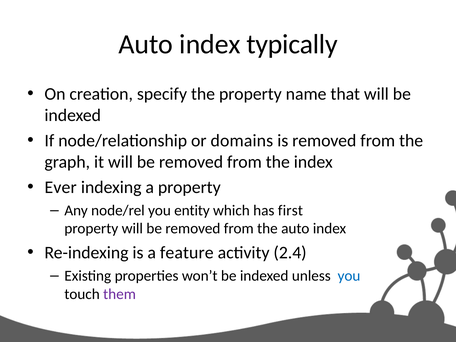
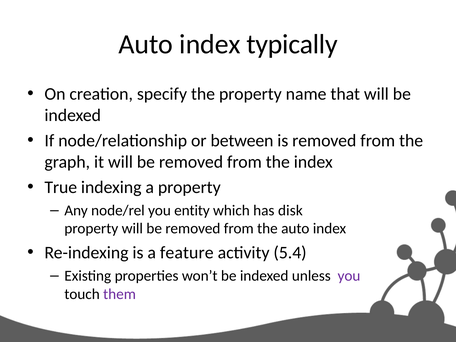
domains: domains -> between (242, 141)
Ever: Ever -> True (61, 187)
first: first -> disk (290, 210)
2.4: 2.4 -> 5.4 (290, 253)
you colour: blue -> purple (349, 276)
